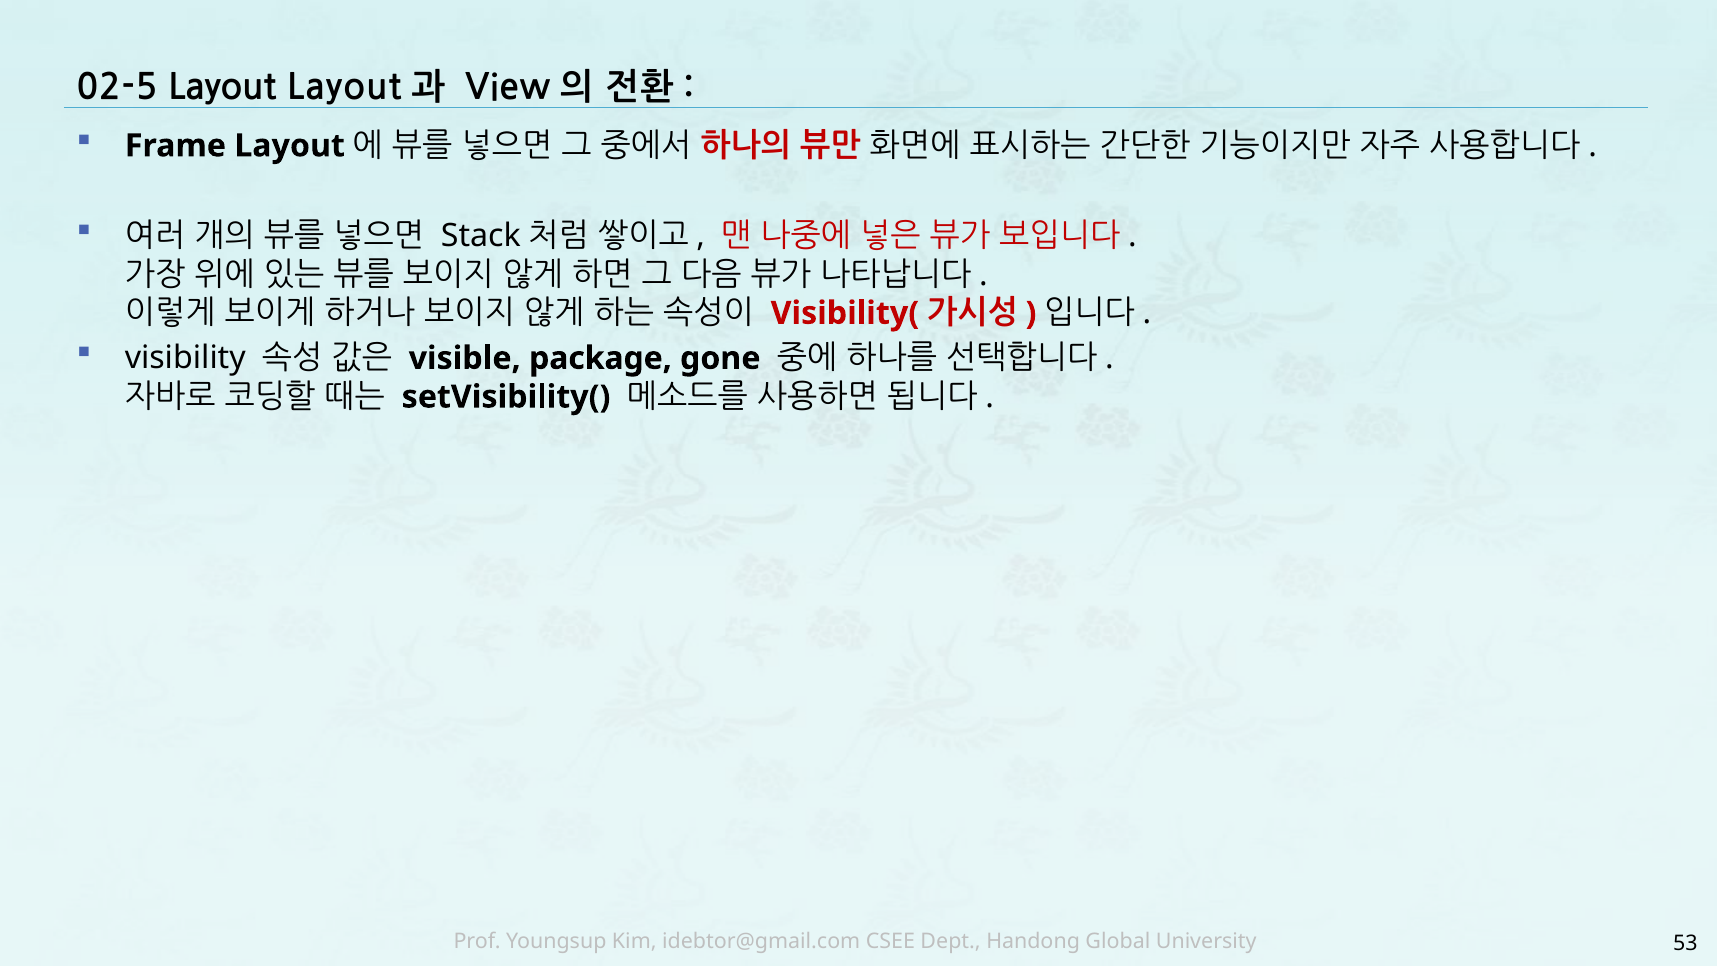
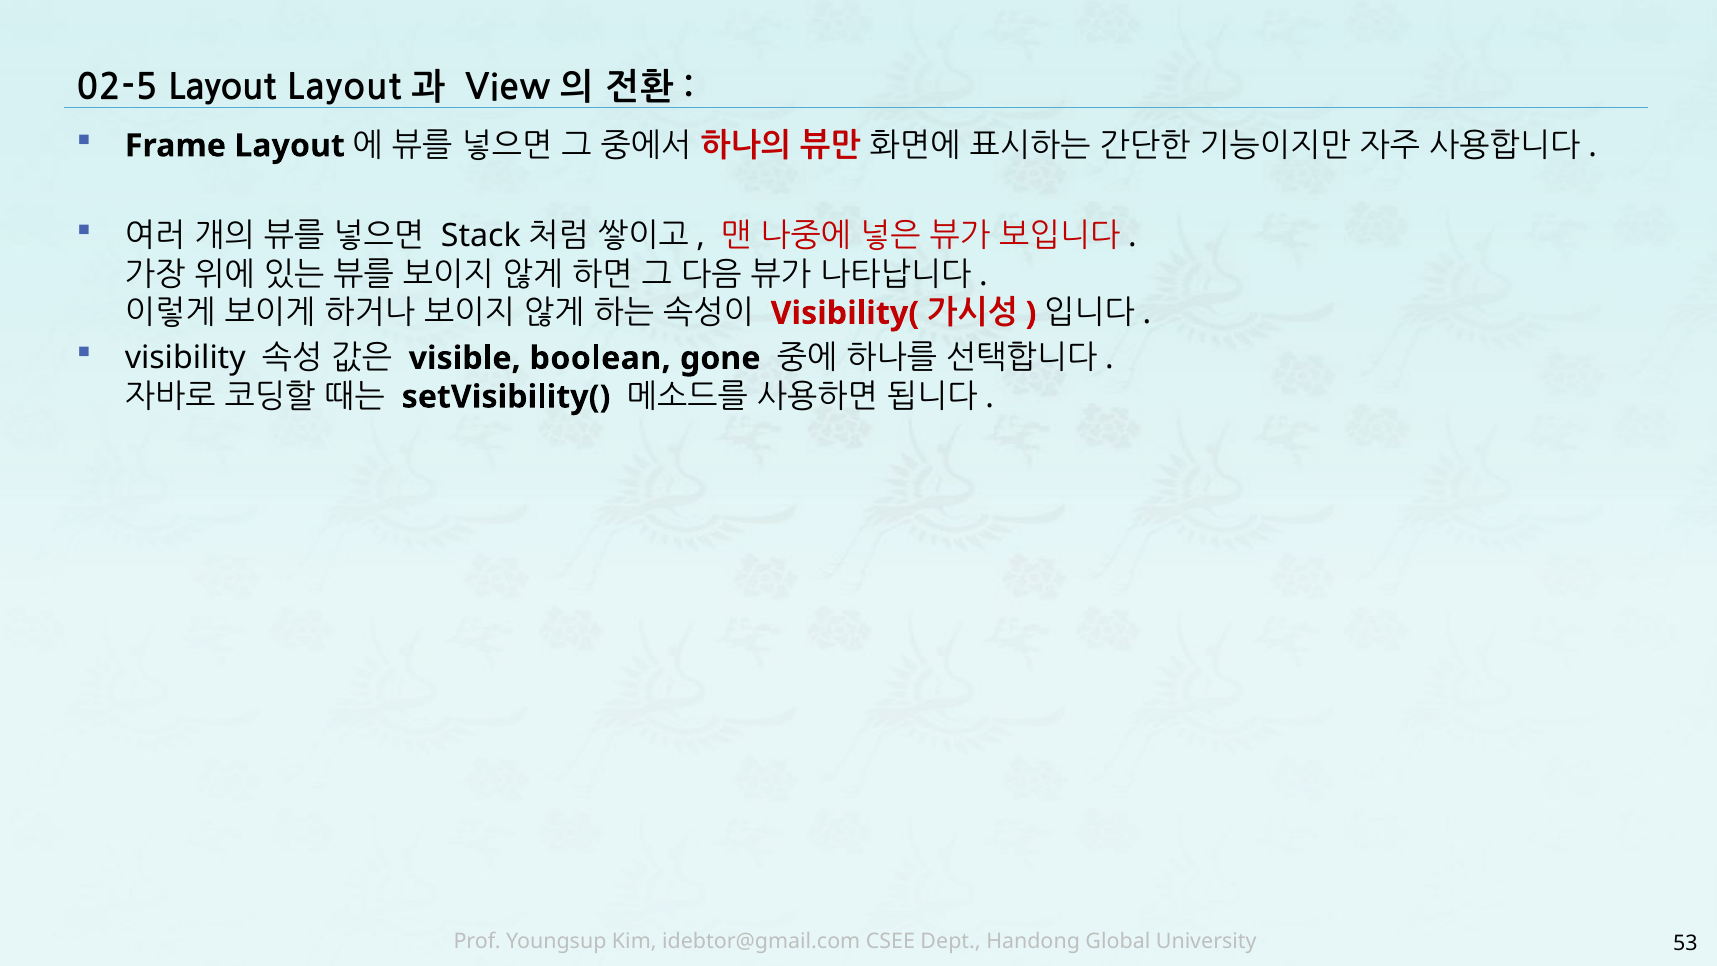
package: package -> boolean (600, 358)
